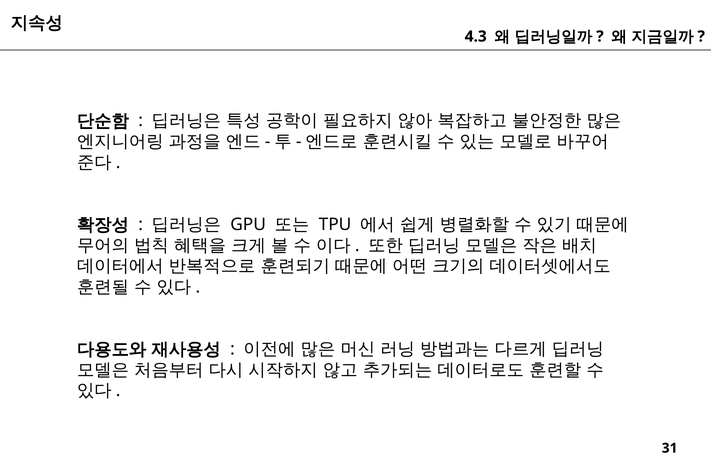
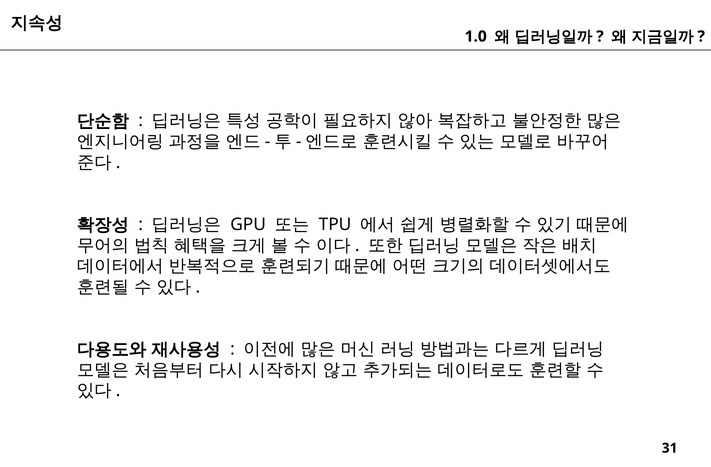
4.3: 4.3 -> 1.0 (476, 36)
